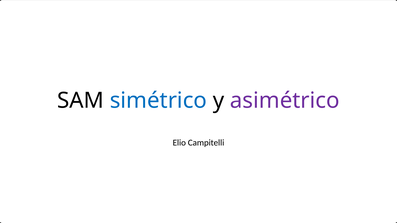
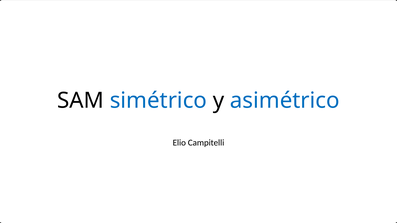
asimétrico colour: purple -> blue (285, 101)
